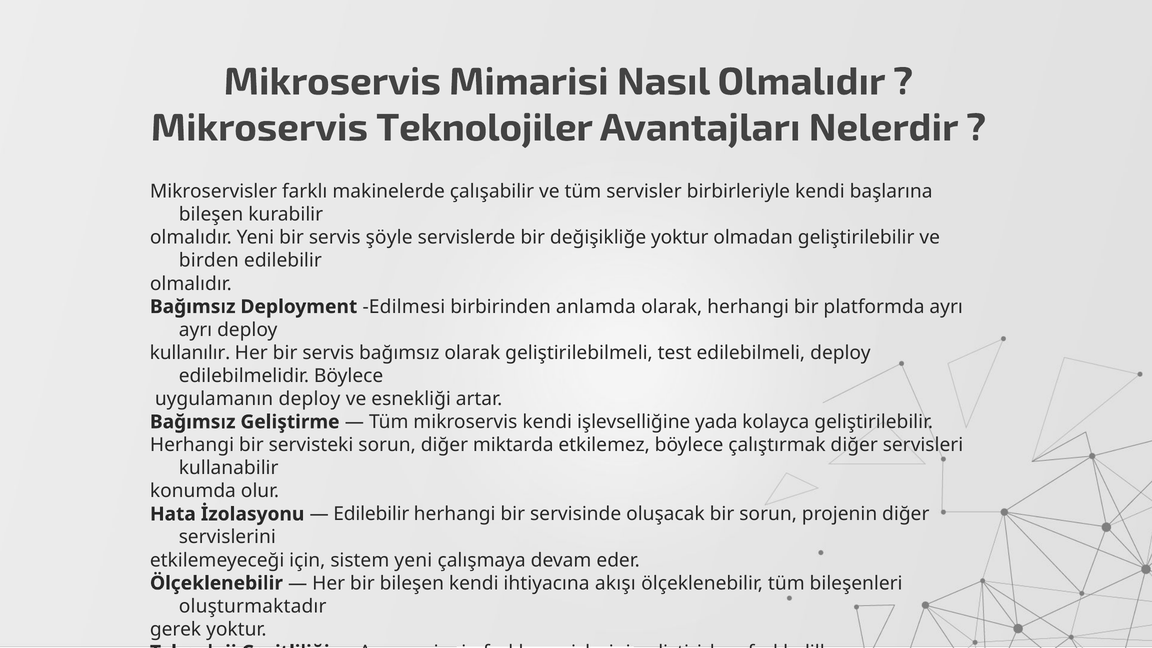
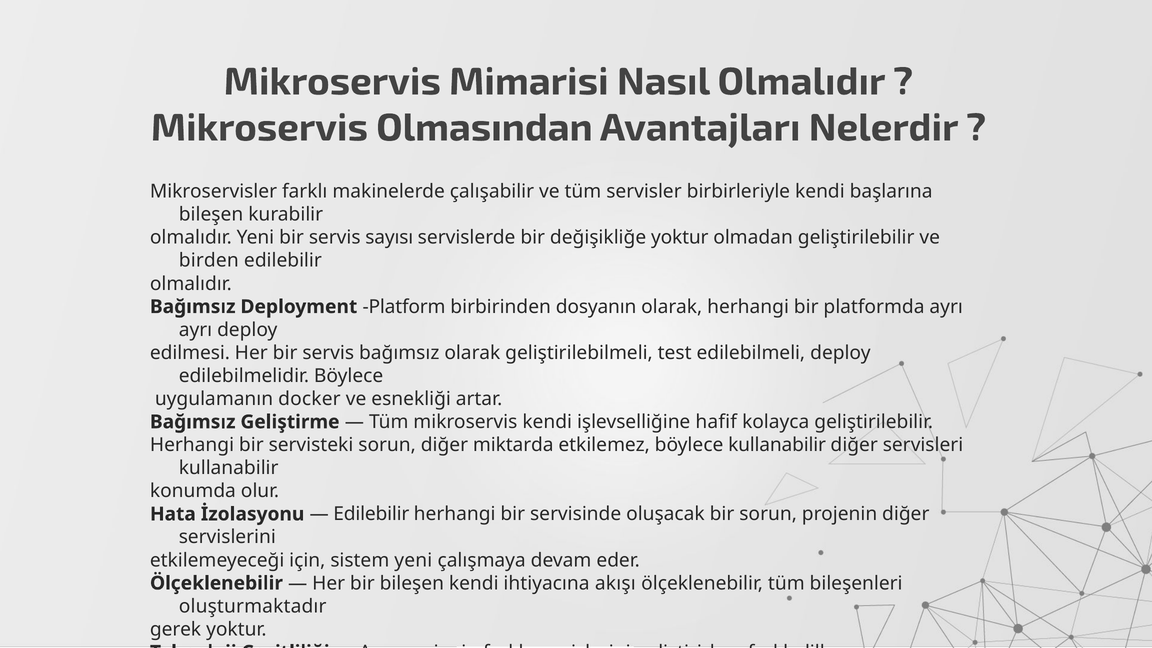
Mikroservis Teknolojiler: Teknolojiler -> Olmasından (484, 128)
şöyle: şöyle -> sayısı (389, 238)
Edilmesi: Edilmesi -> Platform (404, 307)
anlamda: anlamda -> dosyanın (596, 307)
kullanılır: kullanılır -> edilmesi (190, 353)
uygulamanın deploy: deploy -> docker (309, 399)
yada: yada -> hafif (716, 422)
böylece çalıştırmak: çalıştırmak -> kullanabilir (777, 445)
